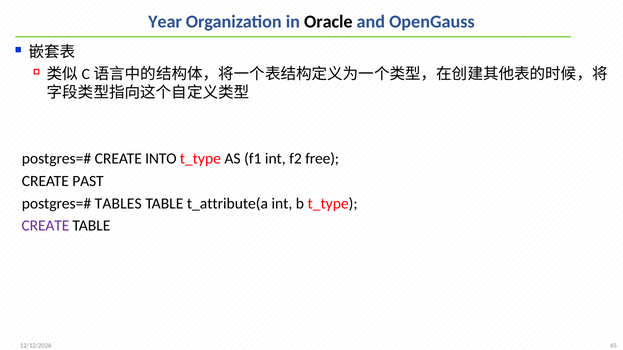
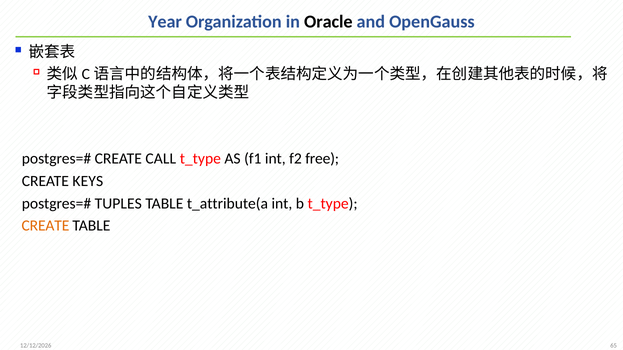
INTO: INTO -> CALL (161, 159)
PAST: PAST -> KEYS (88, 181)
TABLES: TABLES -> TUPLES (118, 204)
CREATE colour: purple -> orange (45, 226)
